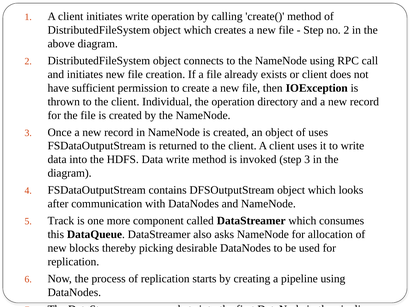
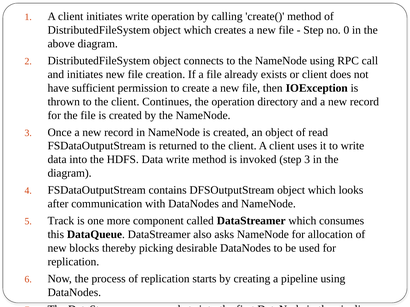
no 2: 2 -> 0 (346, 30)
Individual: Individual -> Continues (167, 102)
of uses: uses -> read (318, 132)
